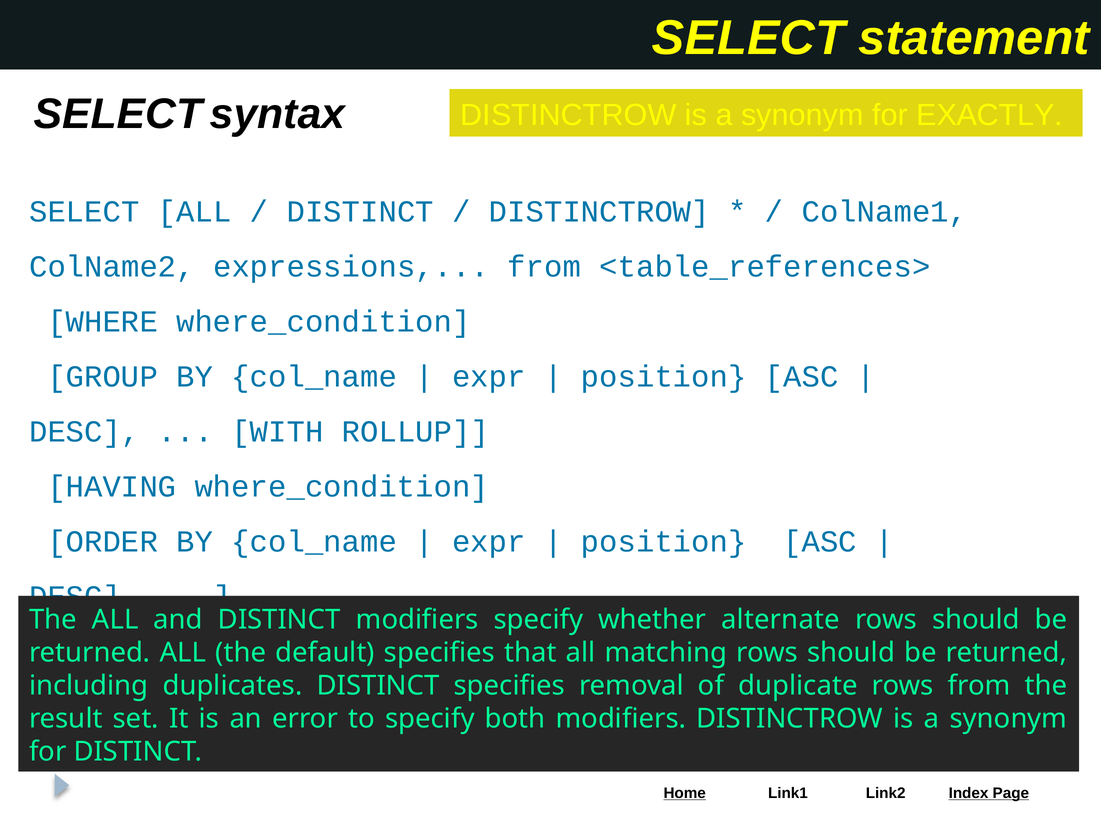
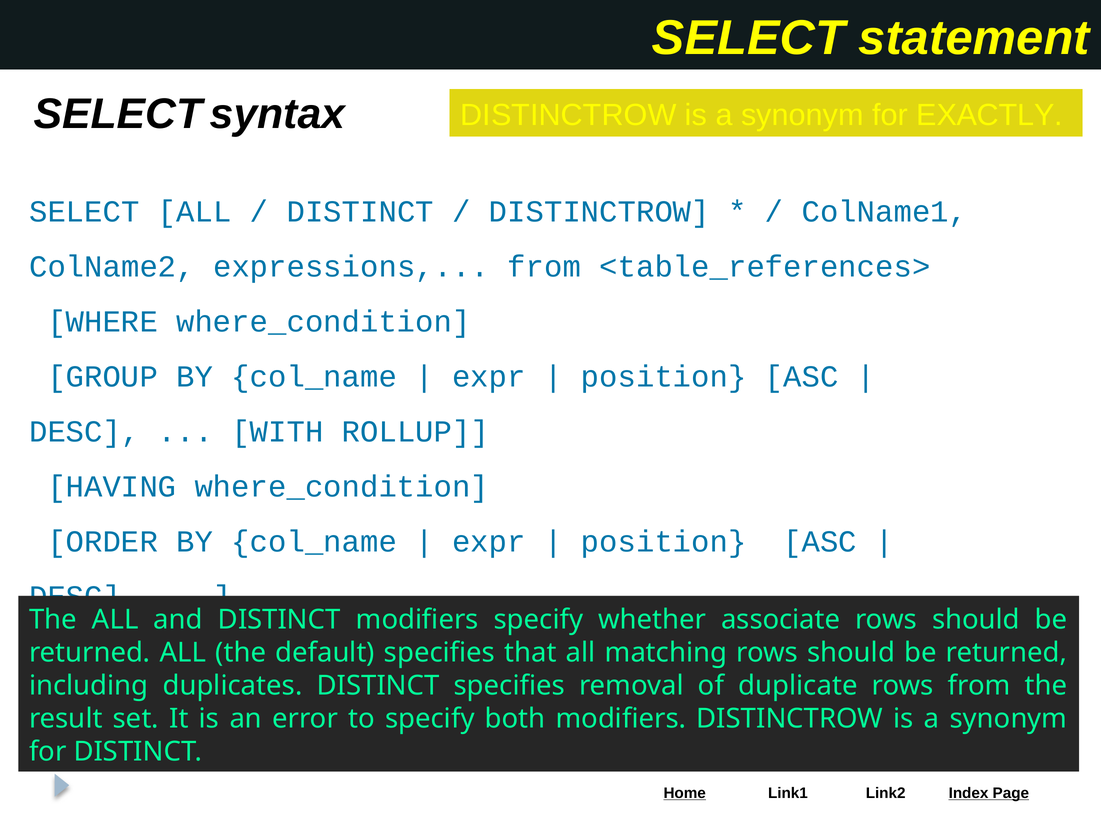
alternate: alternate -> associate (781, 620)
